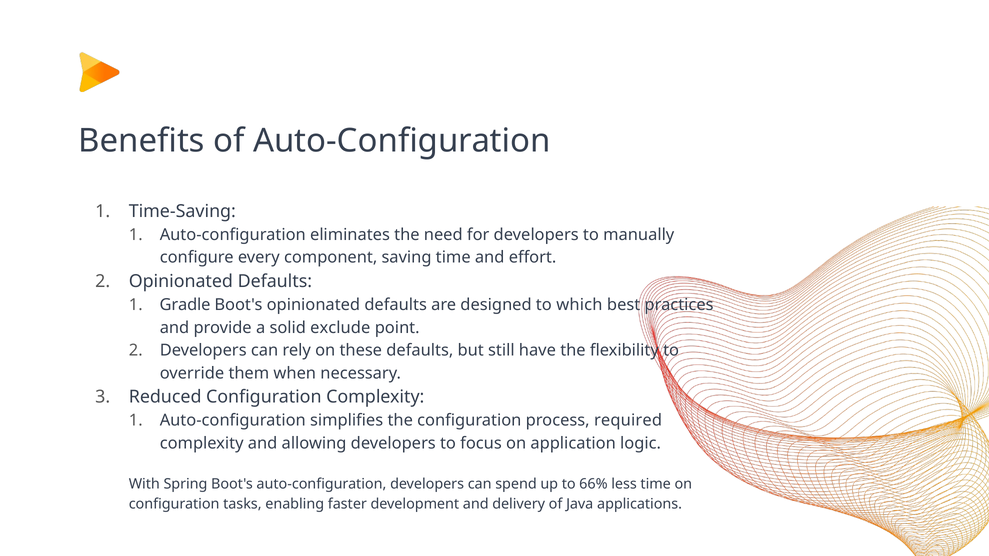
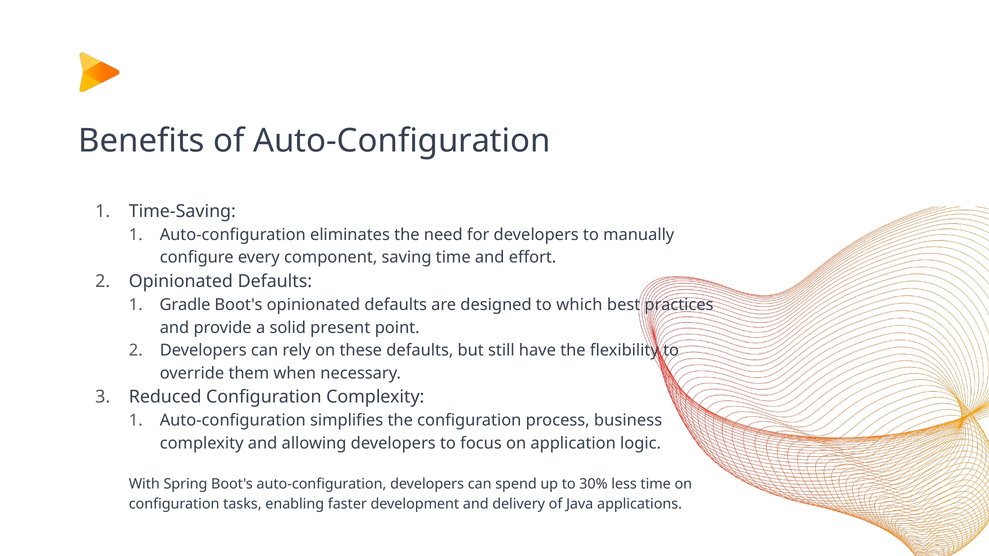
exclude: exclude -> present (340, 328)
required: required -> business (628, 421)
66%: 66% -> 30% (593, 484)
